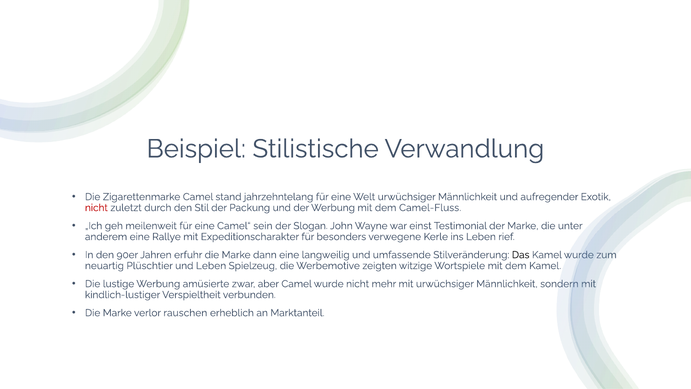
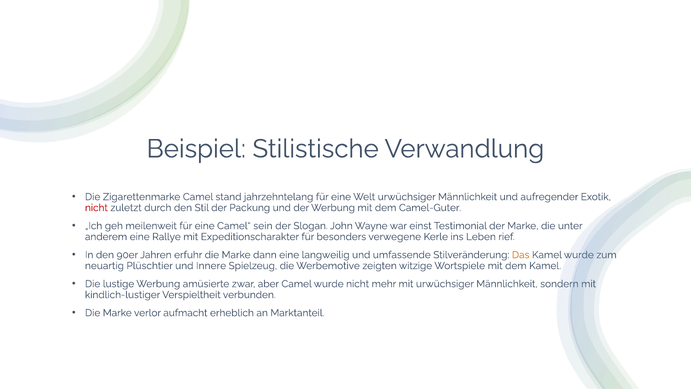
Camel-Fluss: Camel-Fluss -> Camel-Guter (430, 208)
Das colour: black -> orange (521, 255)
und Leben: Leben -> Innere (211, 266)
rauschen: rauschen -> aufmacht (185, 313)
